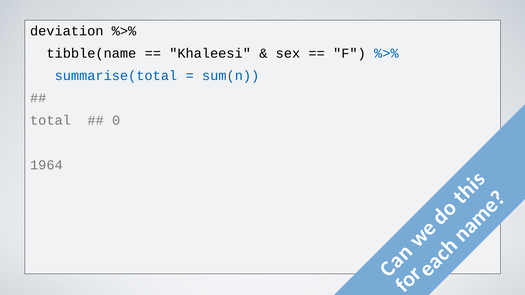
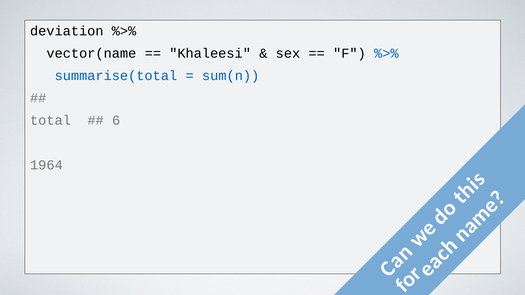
tibble(name: tibble(name -> vector(name (91, 53)
0: 0 -> 6 (116, 120)
